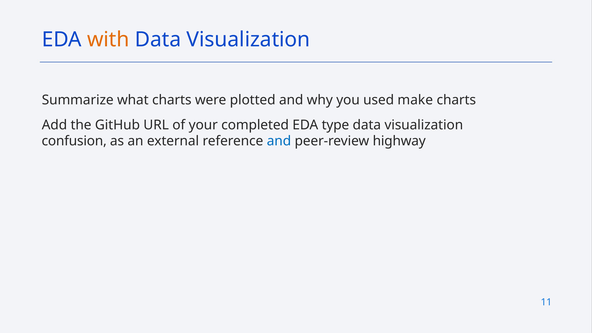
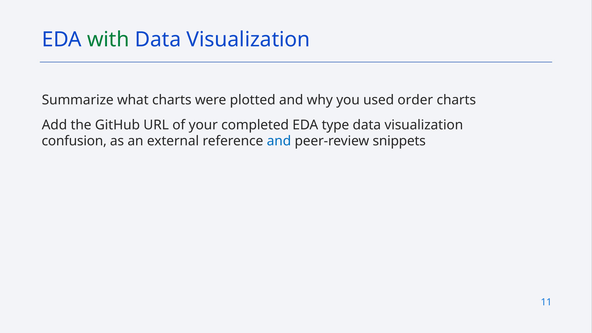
with colour: orange -> green (108, 40)
make: make -> order (415, 100)
highway: highway -> snippets (399, 141)
